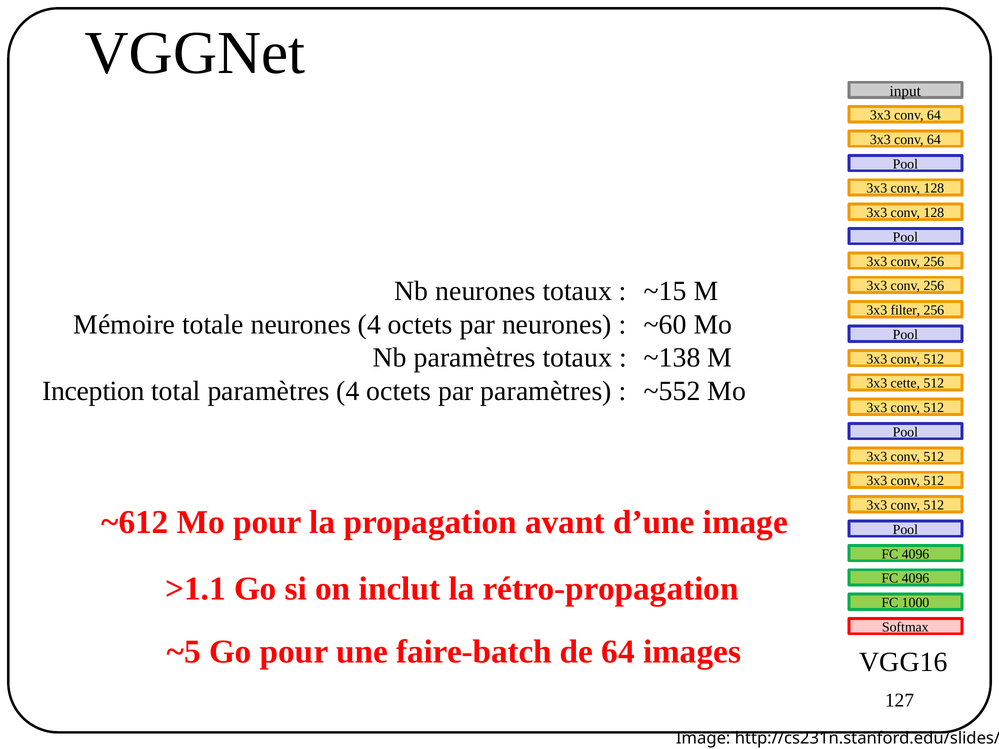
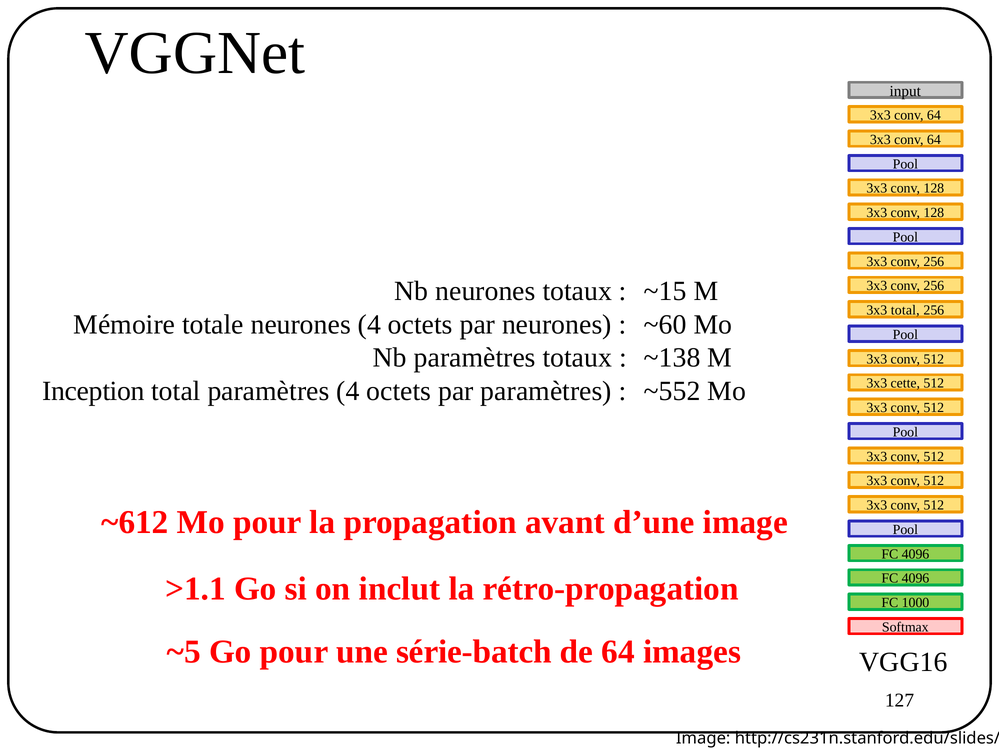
3x3 filter: filter -> total (905, 310)
faire-batch: faire-batch -> série-batch (474, 652)
